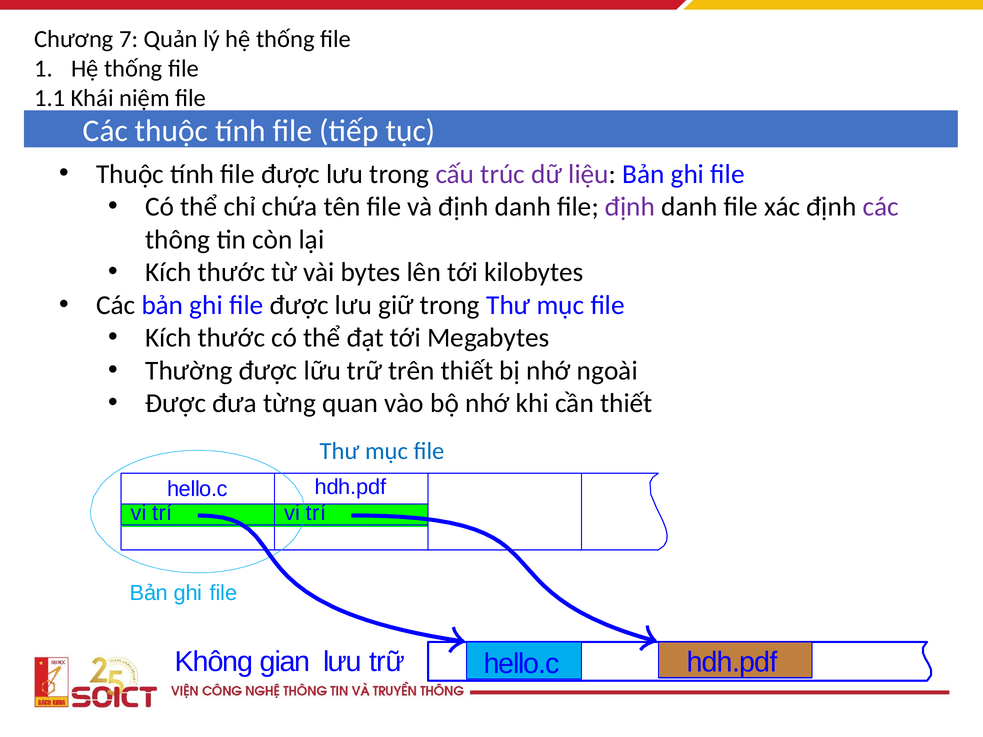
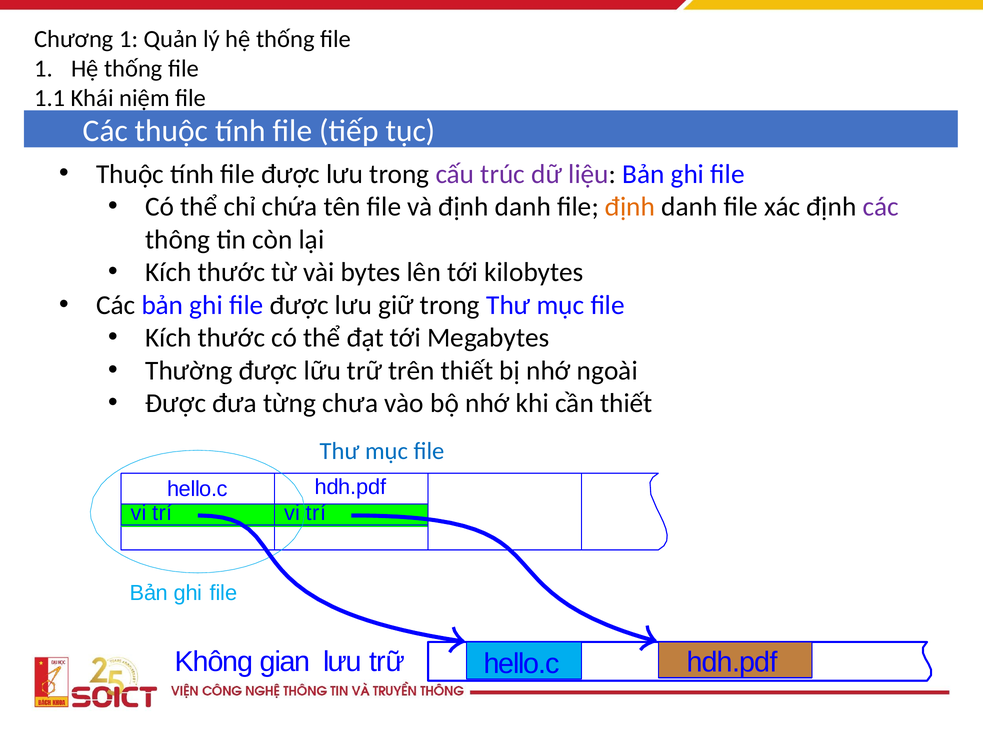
Chương 7: 7 -> 1 (129, 39)
định colour: purple -> orange (630, 207)
quan: quan -> chưa (350, 404)
